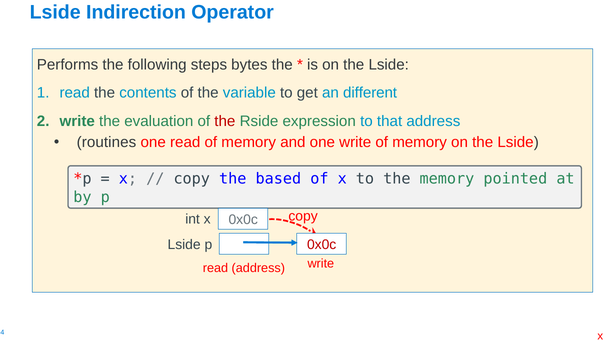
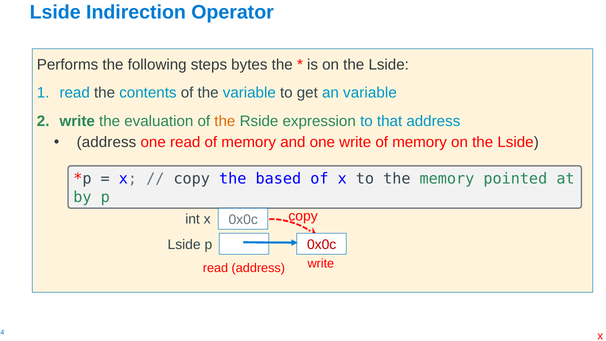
an different: different -> variable (370, 93)
the colour: red -> orange (225, 121)
routines: routines -> address (106, 142)
